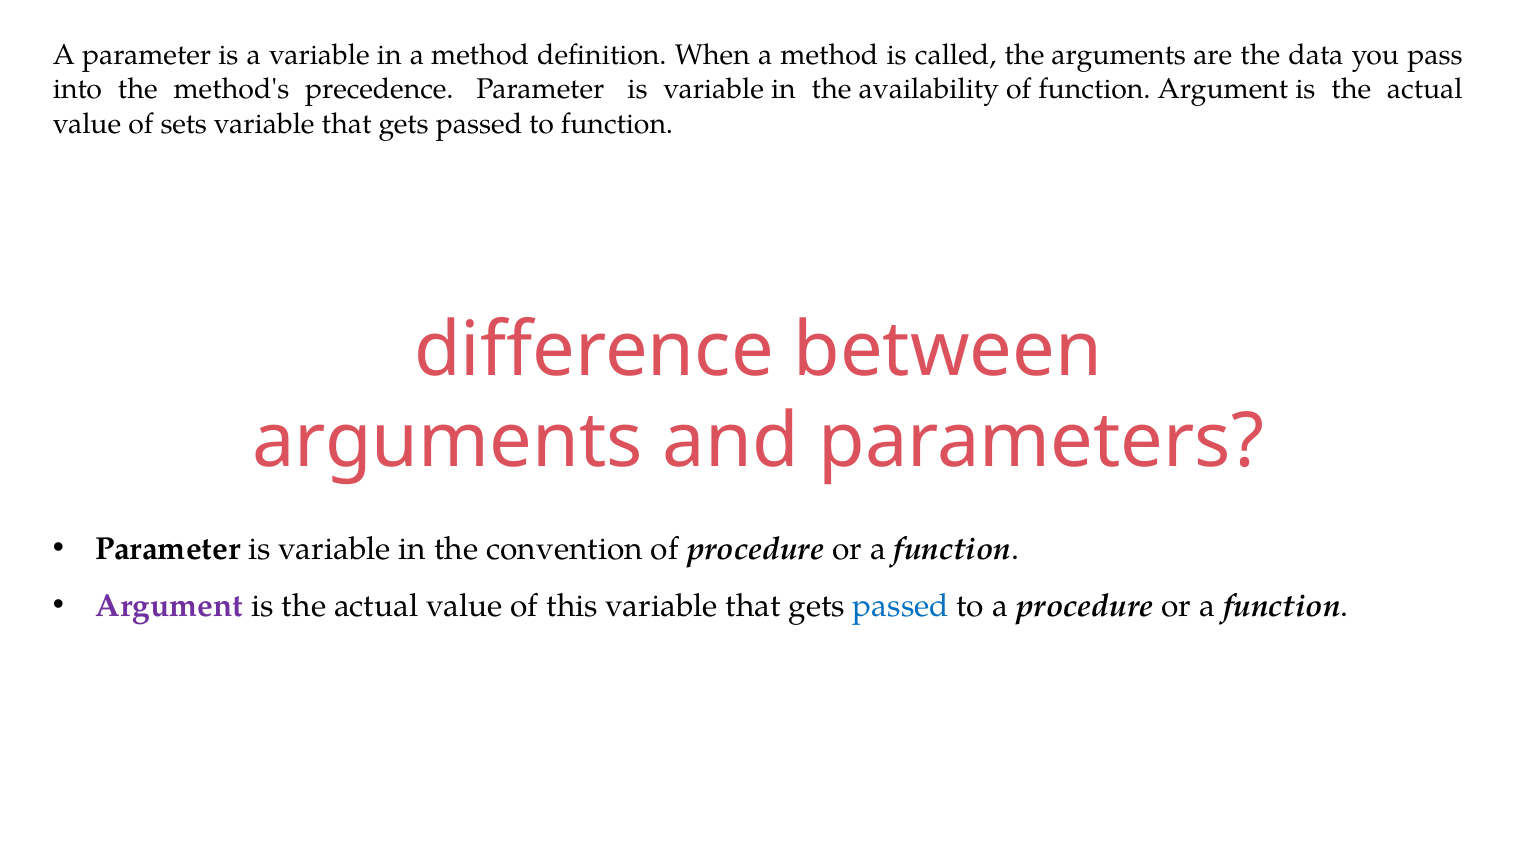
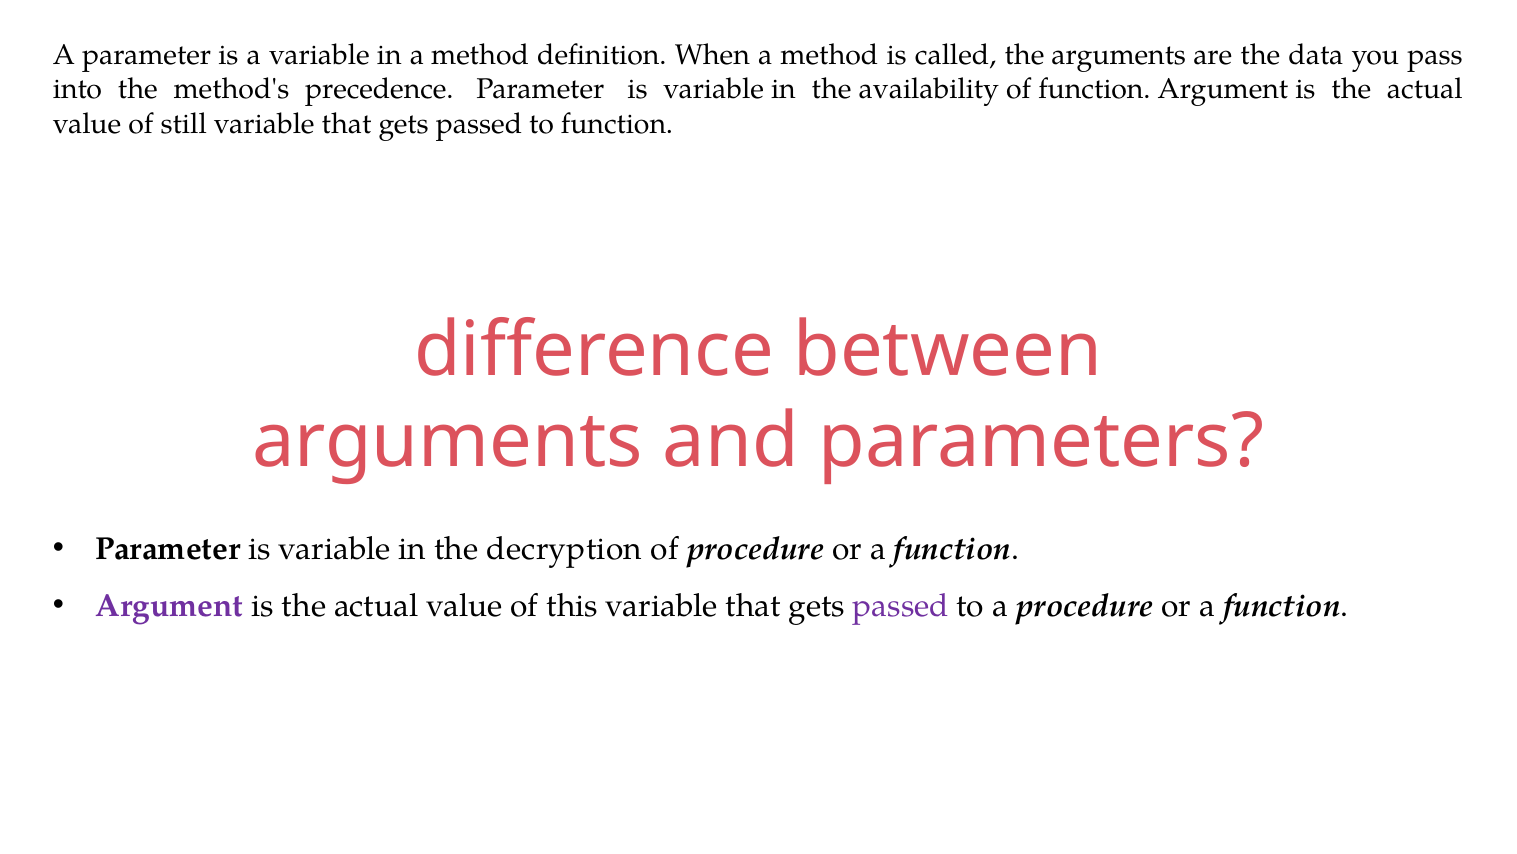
sets: sets -> still (184, 124)
convention: convention -> decryption (564, 548)
passed colour: blue -> purple (901, 605)
